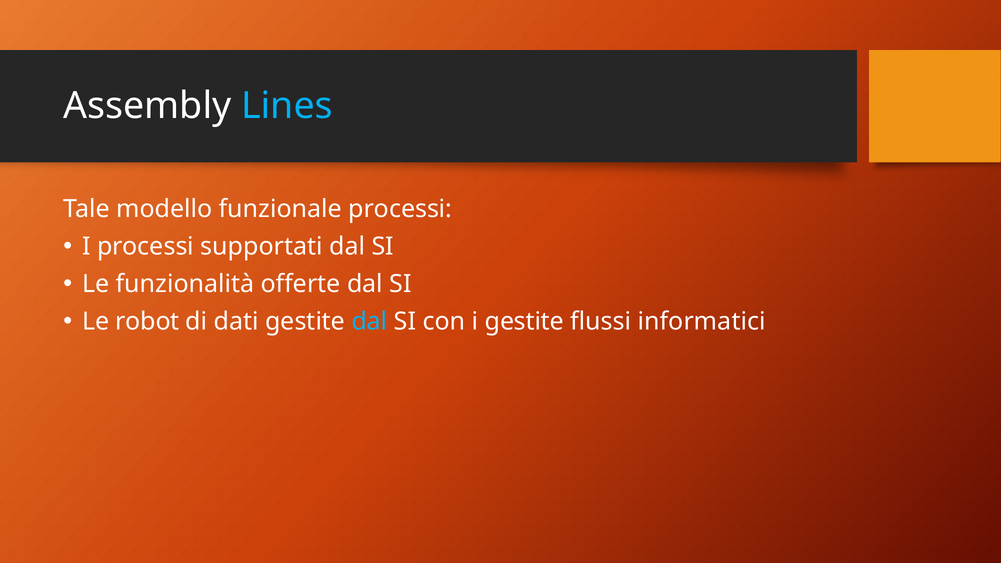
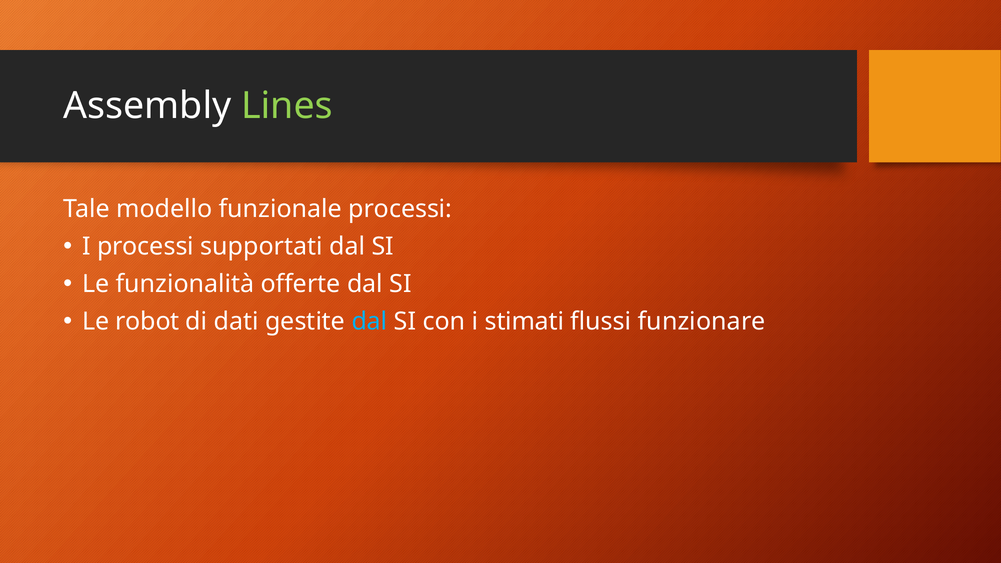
Lines colour: light blue -> light green (287, 106)
i gestite: gestite -> stimati (524, 321)
informatici: informatici -> funzionare (702, 321)
